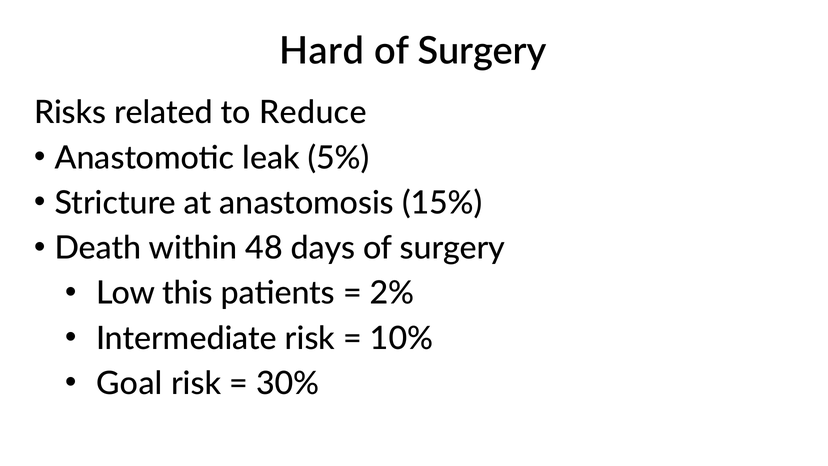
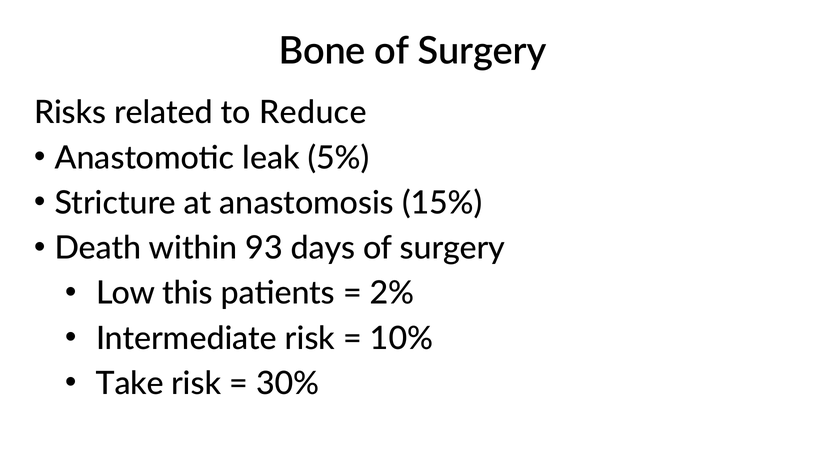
Hard: Hard -> Bone (322, 51)
48: 48 -> 93 (264, 248)
Goal: Goal -> Take (130, 383)
